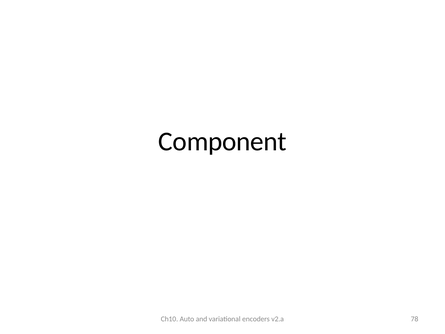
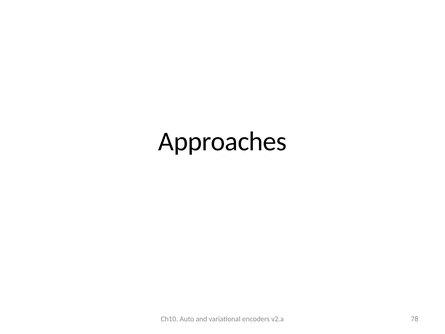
Component: Component -> Approaches (223, 141)
